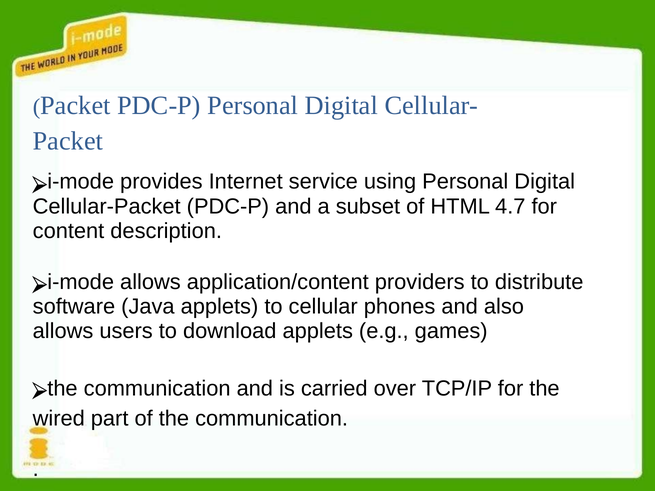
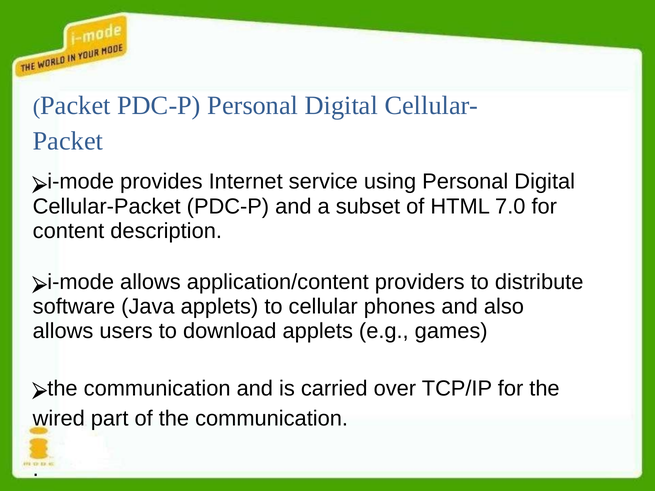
4.7: 4.7 -> 7.0 (510, 206)
